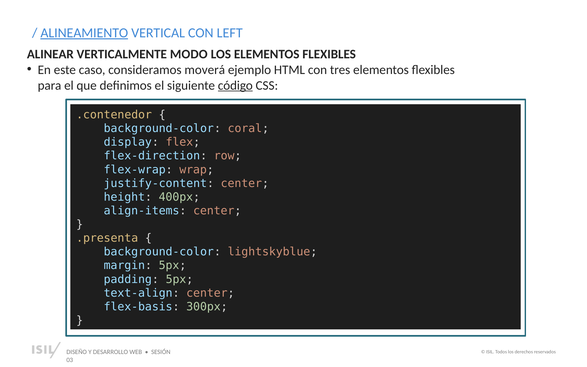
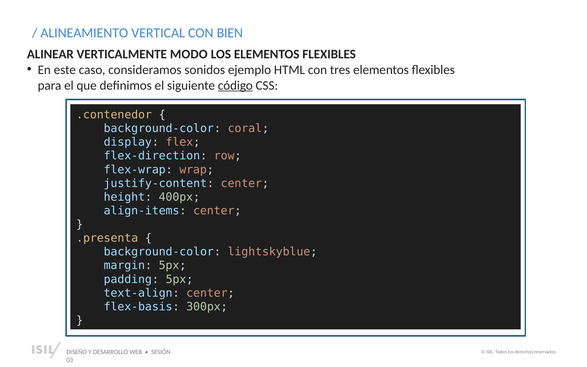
ALINEAMIENTO underline: present -> none (84, 33)
LEFT: LEFT -> BIEN (230, 33)
moverá: moverá -> sonidos (205, 70)
